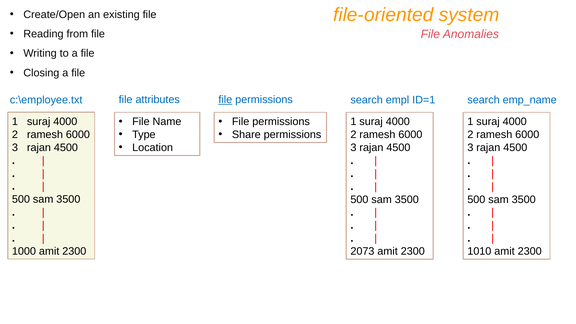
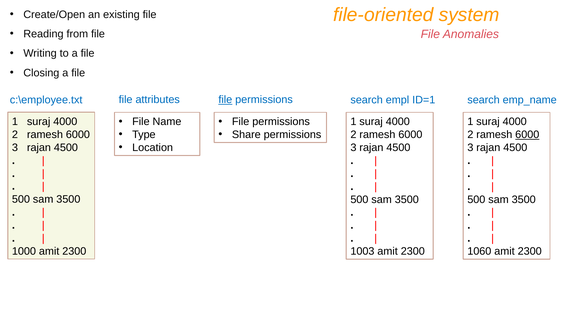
6000 underline: none -> present (527, 135)
2073: 2073 -> 1003 (362, 251)
1010: 1010 -> 1060 (479, 251)
